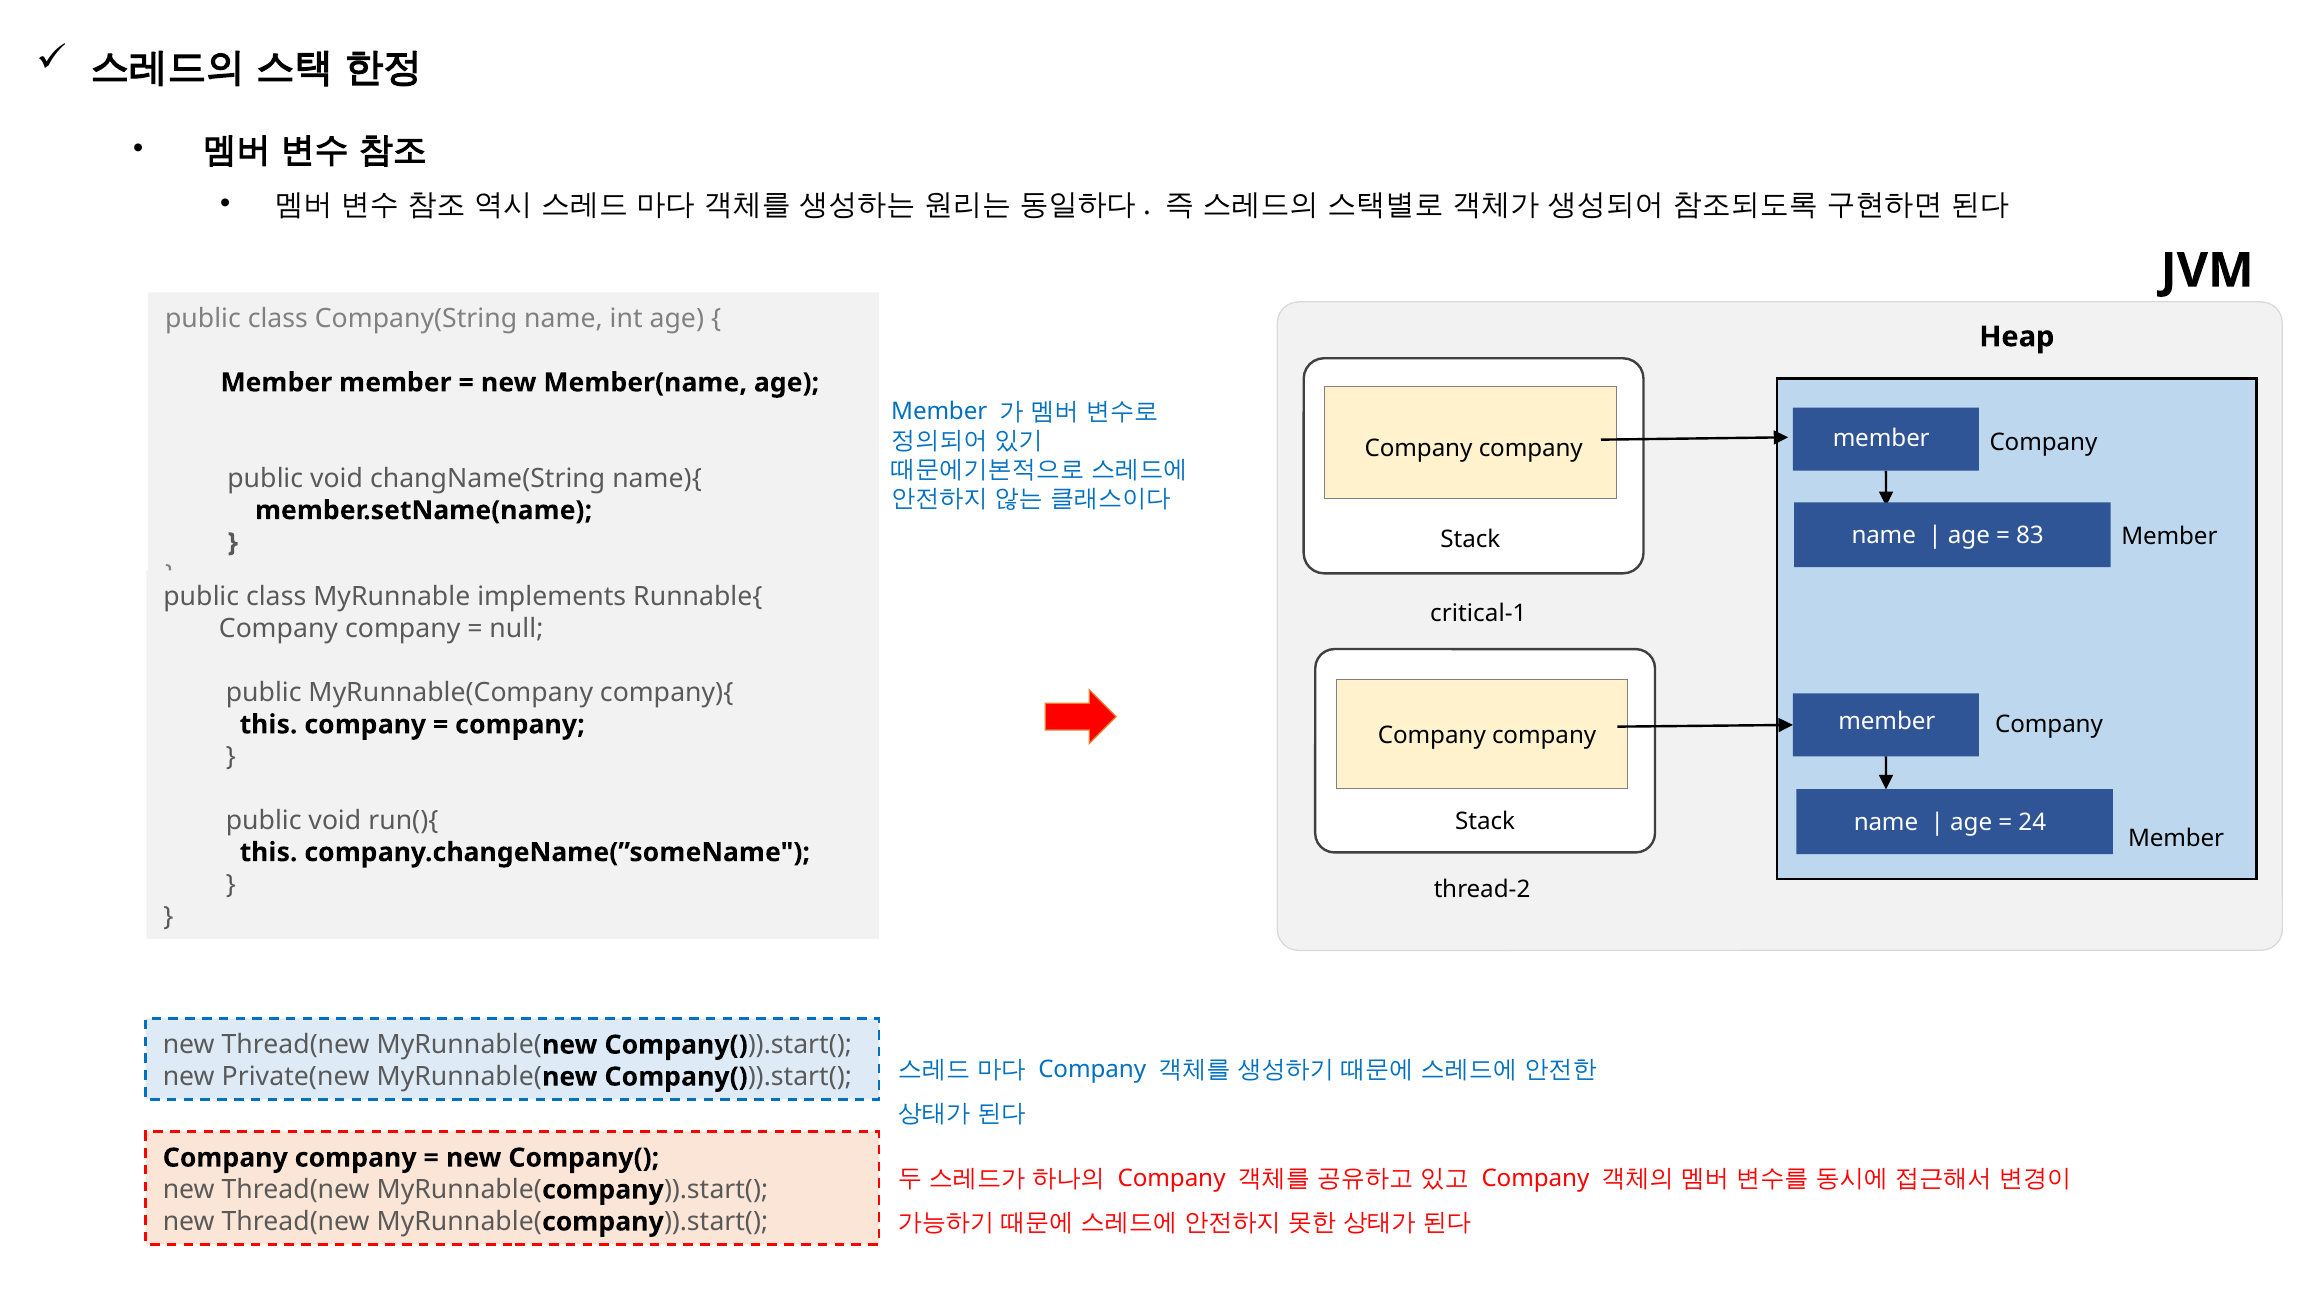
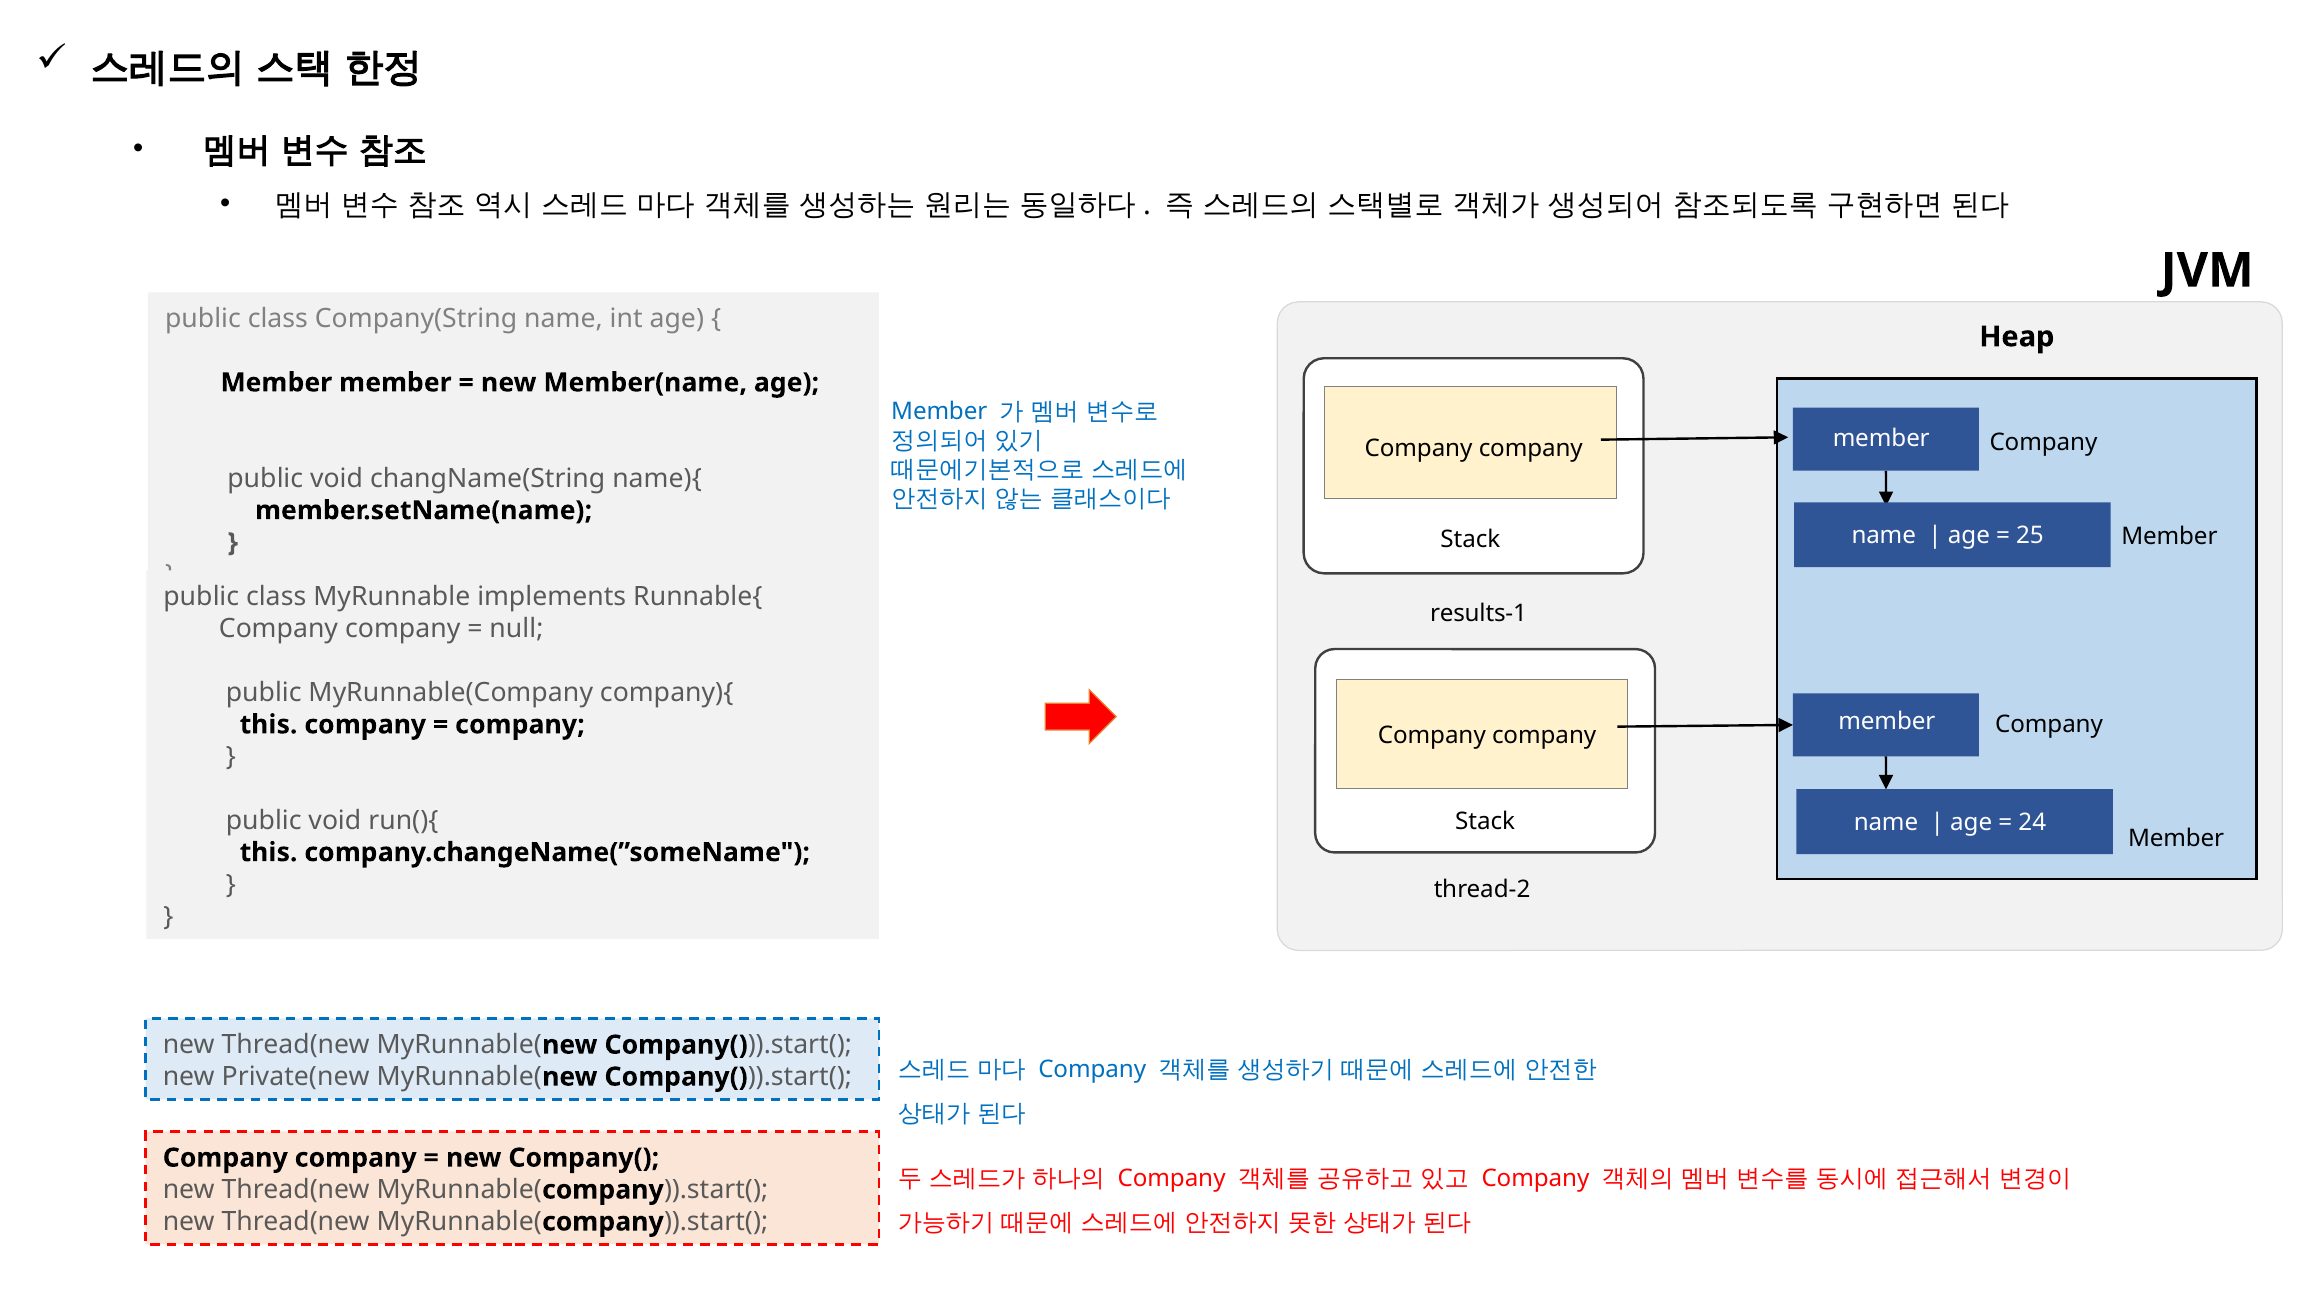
83: 83 -> 25 (2030, 536)
critical-1: critical-1 -> results-1 (1478, 613)
